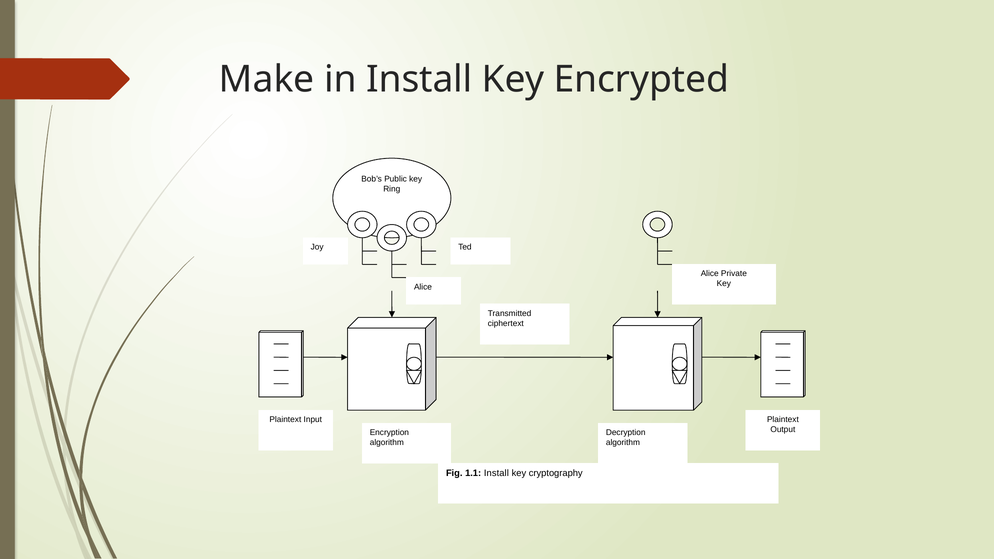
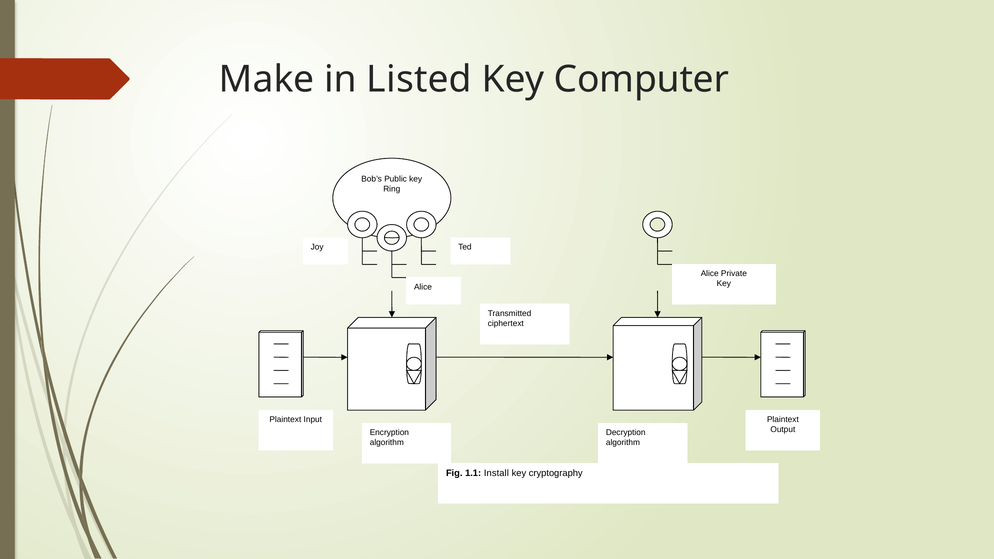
in Install: Install -> Listed (419, 80)
Encrypted: Encrypted -> Computer (641, 80)
